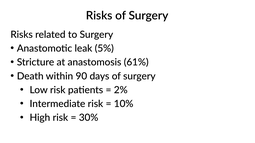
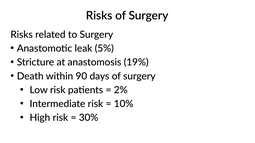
61%: 61% -> 19% (136, 62)
